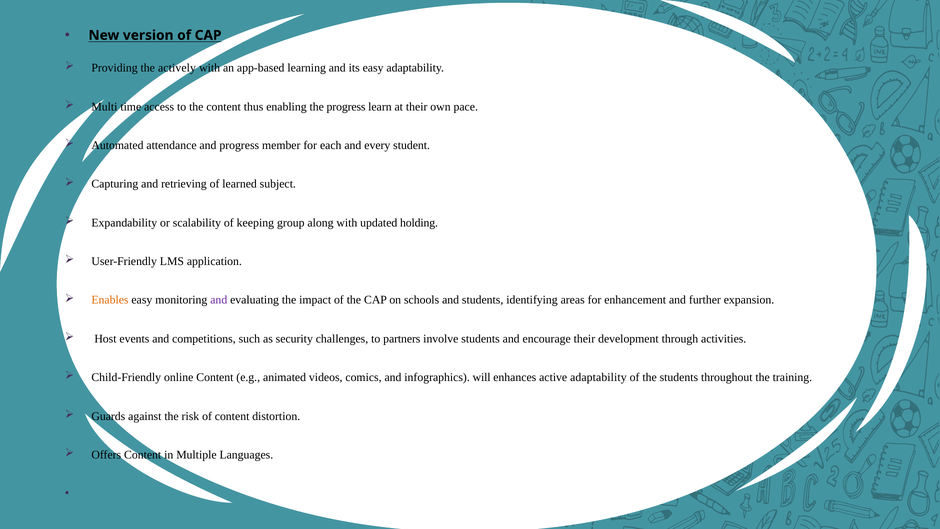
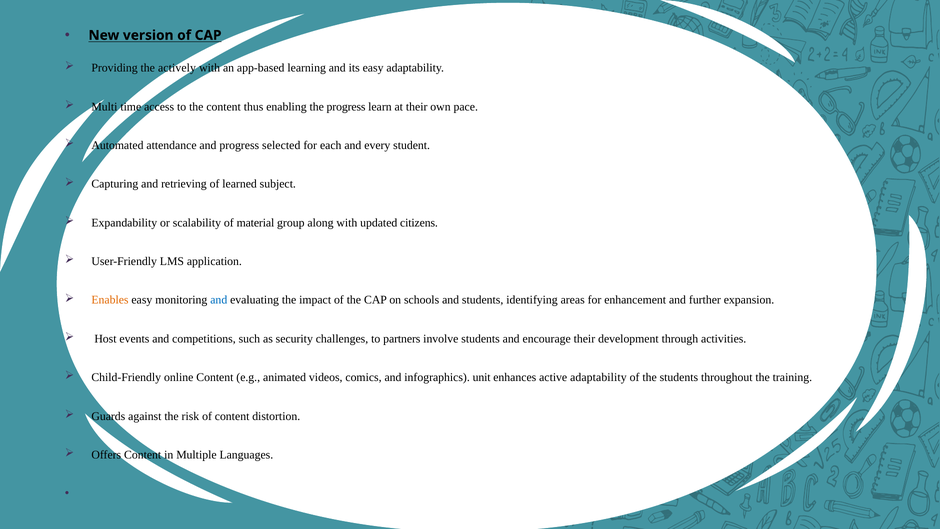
member: member -> selected (281, 145)
keeping: keeping -> material (255, 223)
holding: holding -> citizens (419, 223)
and colour: purple -> blue (219, 300)
will: will -> unit (482, 377)
